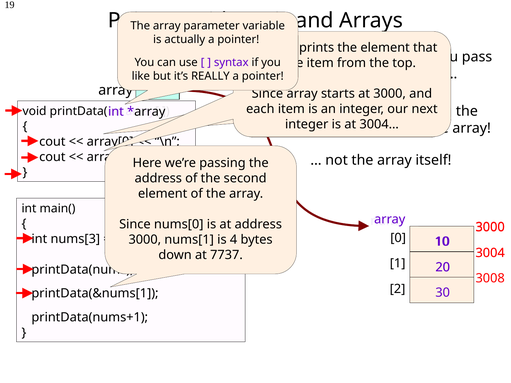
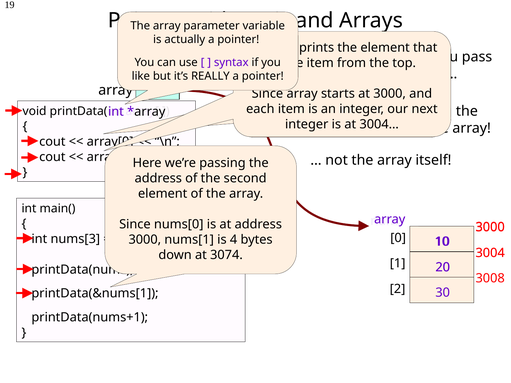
7737: 7737 -> 3074 (226, 255)
